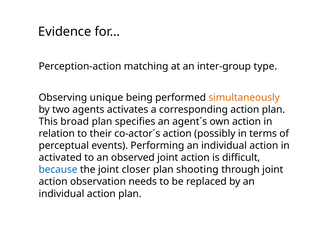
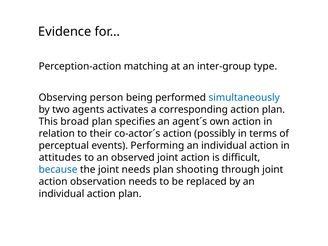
unique: unique -> person (106, 98)
simultaneously colour: orange -> blue (244, 98)
activated: activated -> attitudes (60, 158)
joint closer: closer -> needs (136, 170)
